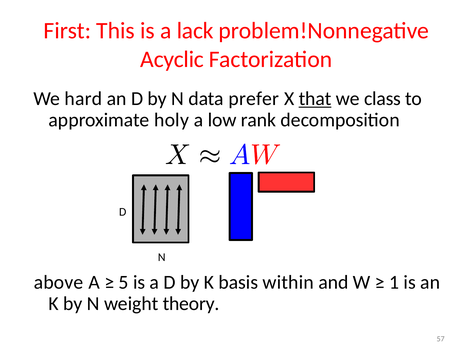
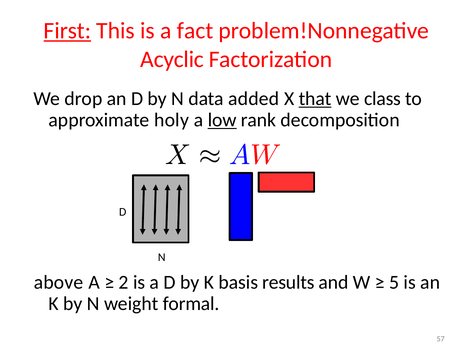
First underline: none -> present (67, 31)
lack: lack -> fact (195, 31)
hard: hard -> drop (83, 99)
prefer: prefer -> added (254, 99)
low underline: none -> present (222, 120)
5: 5 -> 2 (124, 282)
within: within -> results (288, 282)
1: 1 -> 5 (394, 282)
theory: theory -> formal (191, 303)
